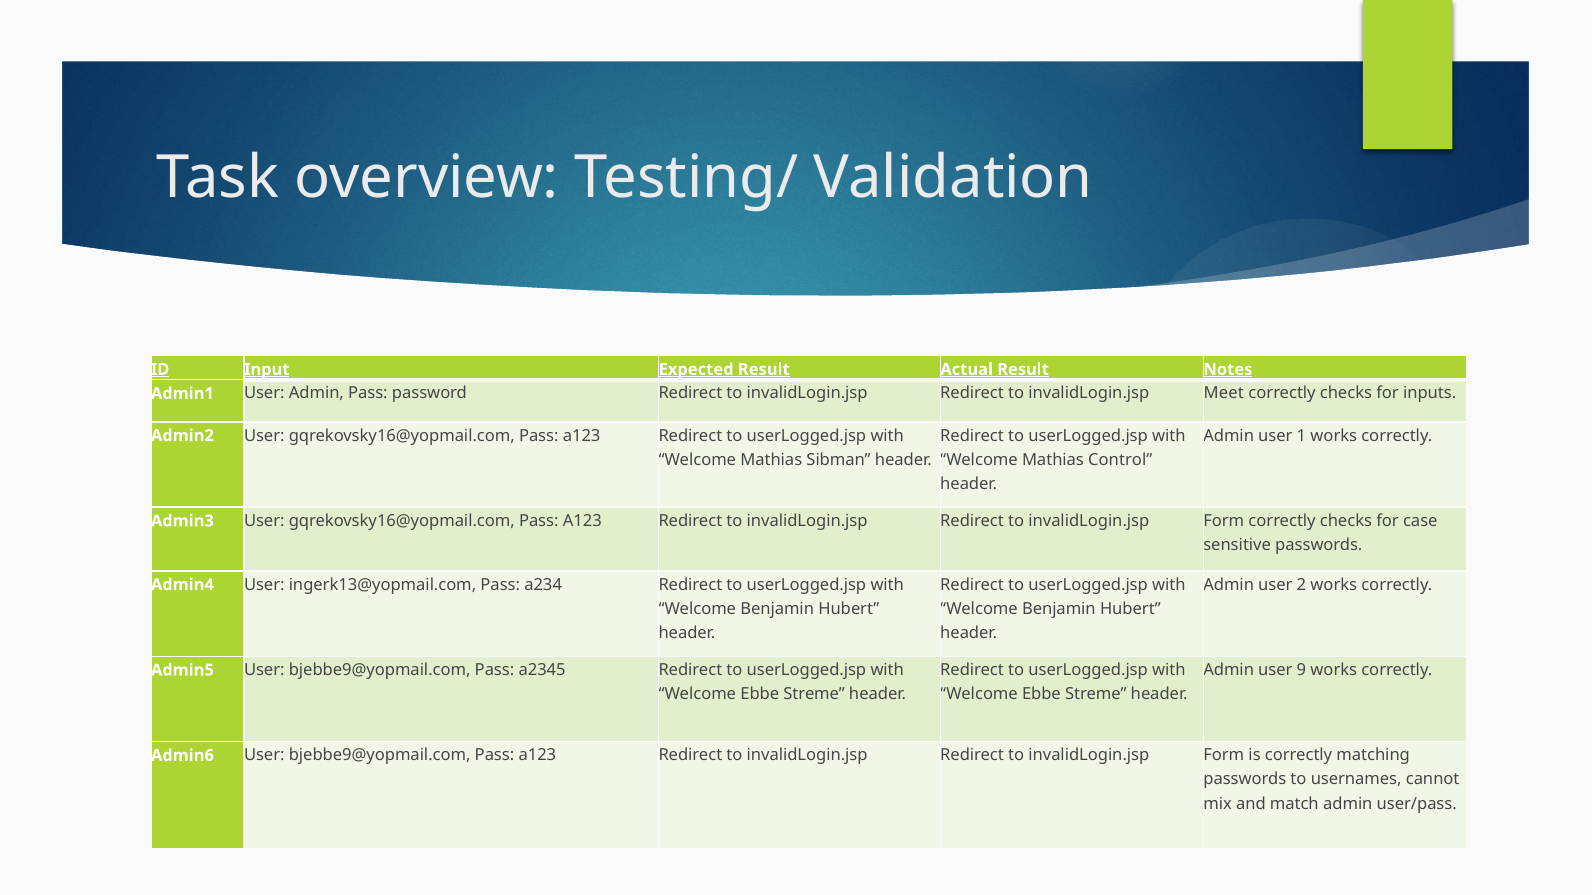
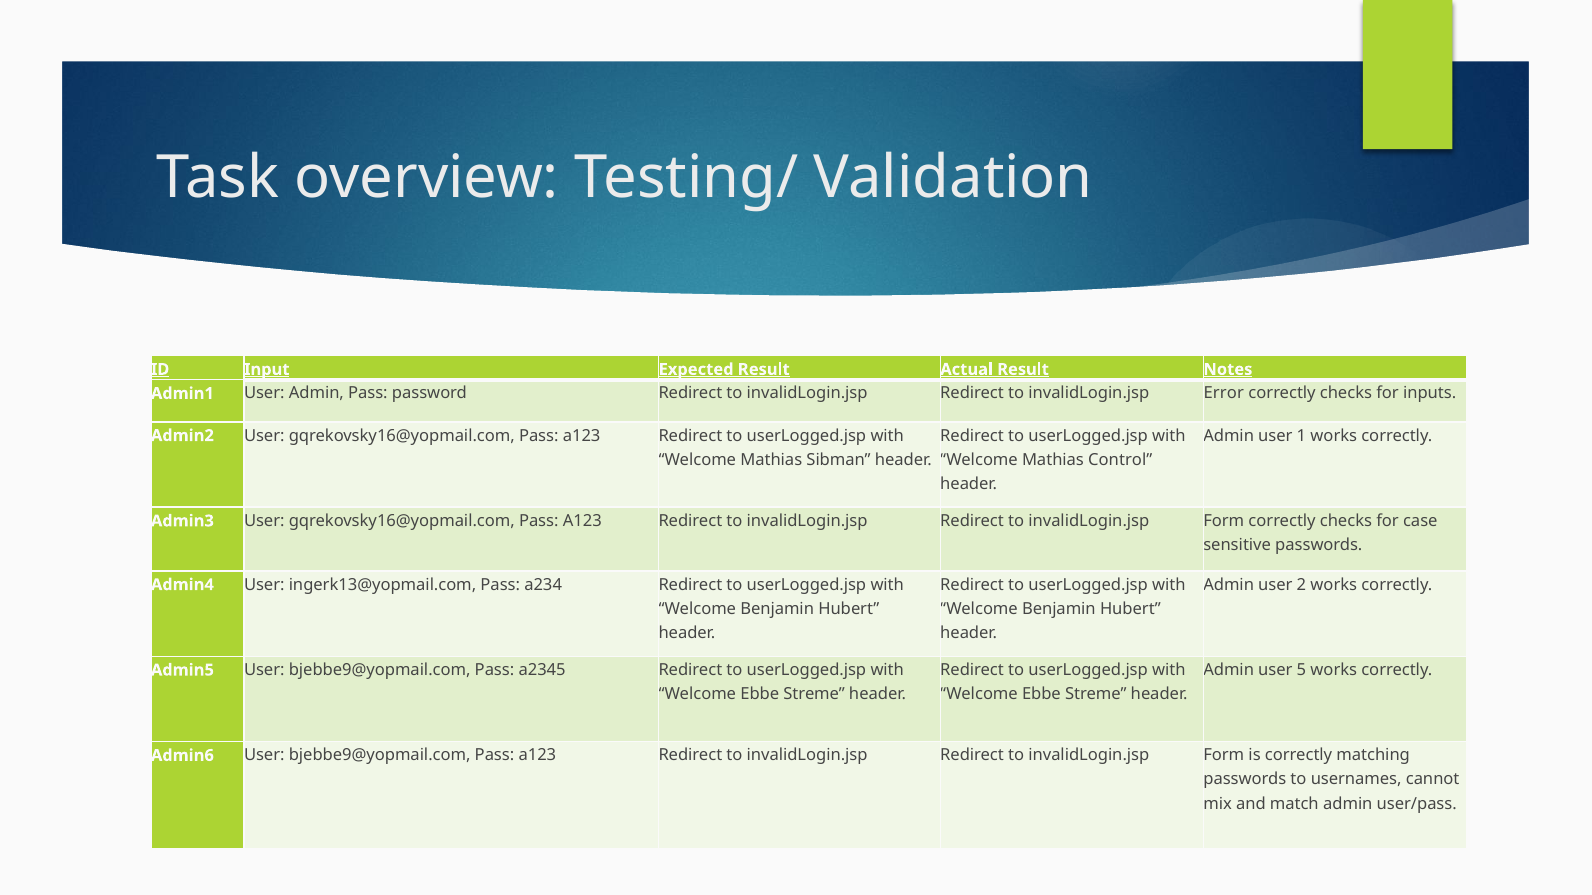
Meet: Meet -> Error (1224, 394)
9: 9 -> 5 (1301, 670)
